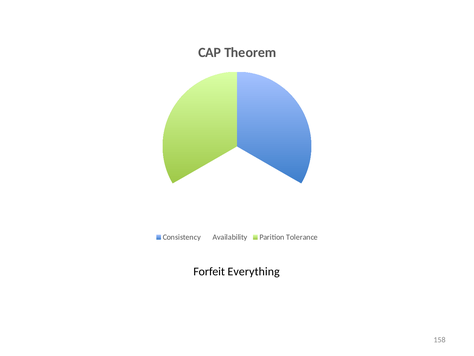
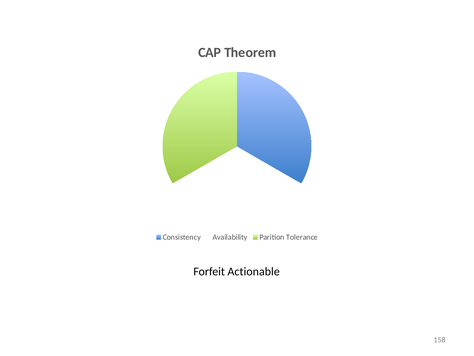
Everything: Everything -> Actionable (254, 271)
